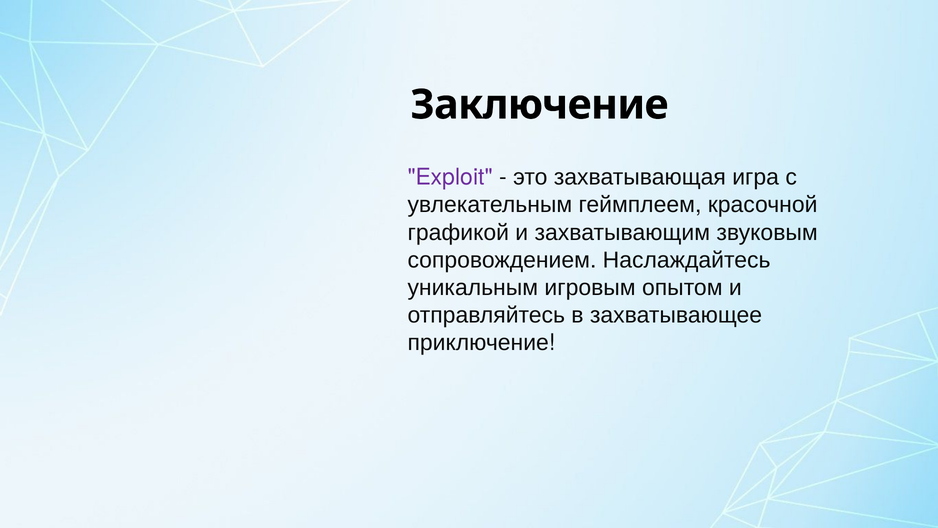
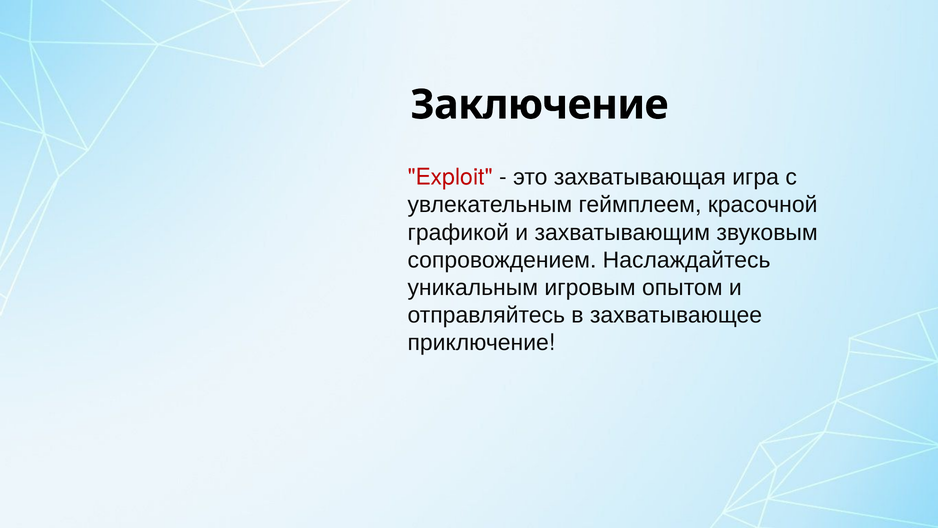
Exploit colour: purple -> red (450, 177)
